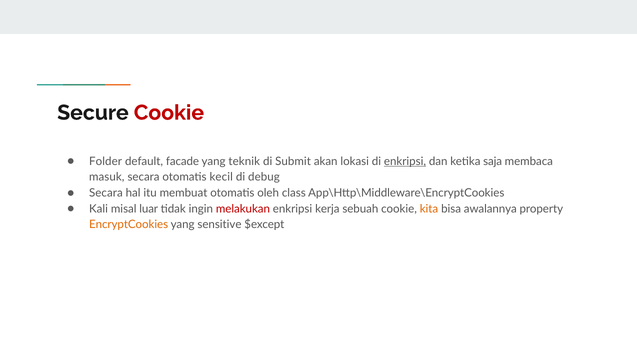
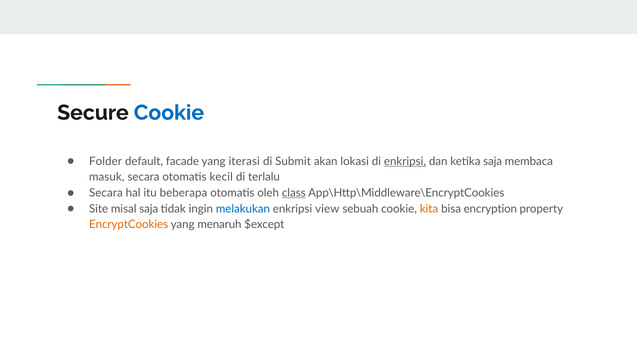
Cookie colour: red -> blue (169, 112)
teknik: teknik -> iterasi (244, 161)
debug: debug -> terlalu (264, 177)
membuat: membuat -> beberapa (183, 193)
class underline: none -> present (294, 193)
Kali: Kali -> Site (99, 208)
misal luar: luar -> saja (149, 208)
melakukan colour: red -> blue (243, 208)
kerja: kerja -> view (327, 208)
awalannya: awalannya -> encryption (490, 208)
sensitive: sensitive -> menaruh (220, 224)
